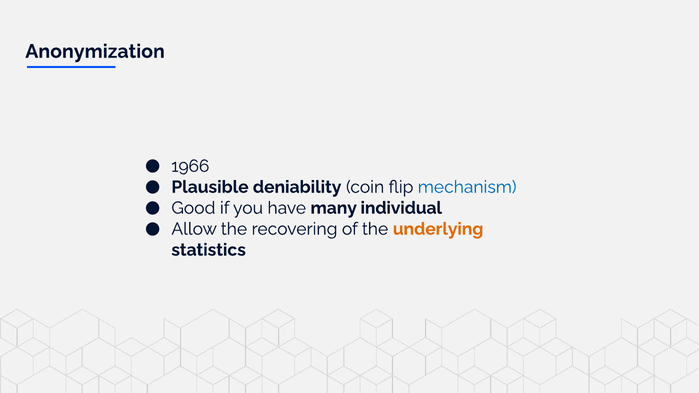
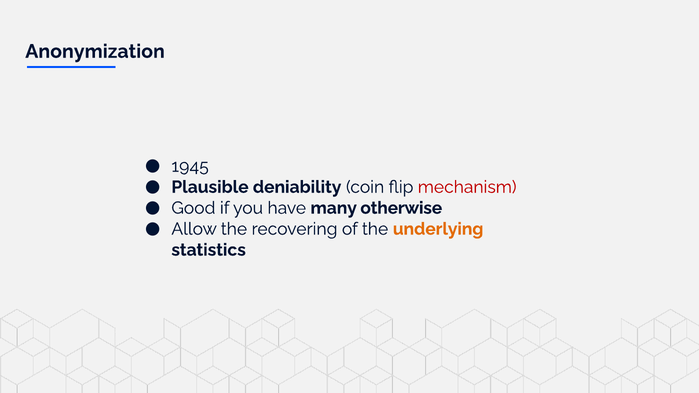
1966: 1966 -> 1945 (190, 166)
mechanism colour: blue -> red (467, 187)
individual: individual -> otherwise (401, 208)
